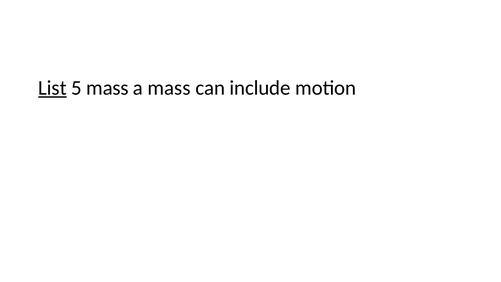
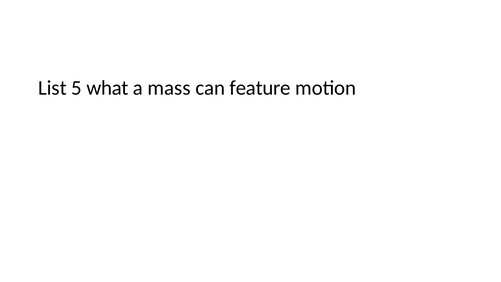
List underline: present -> none (52, 88)
5 mass: mass -> what (108, 88)
include: include -> feature (260, 88)
